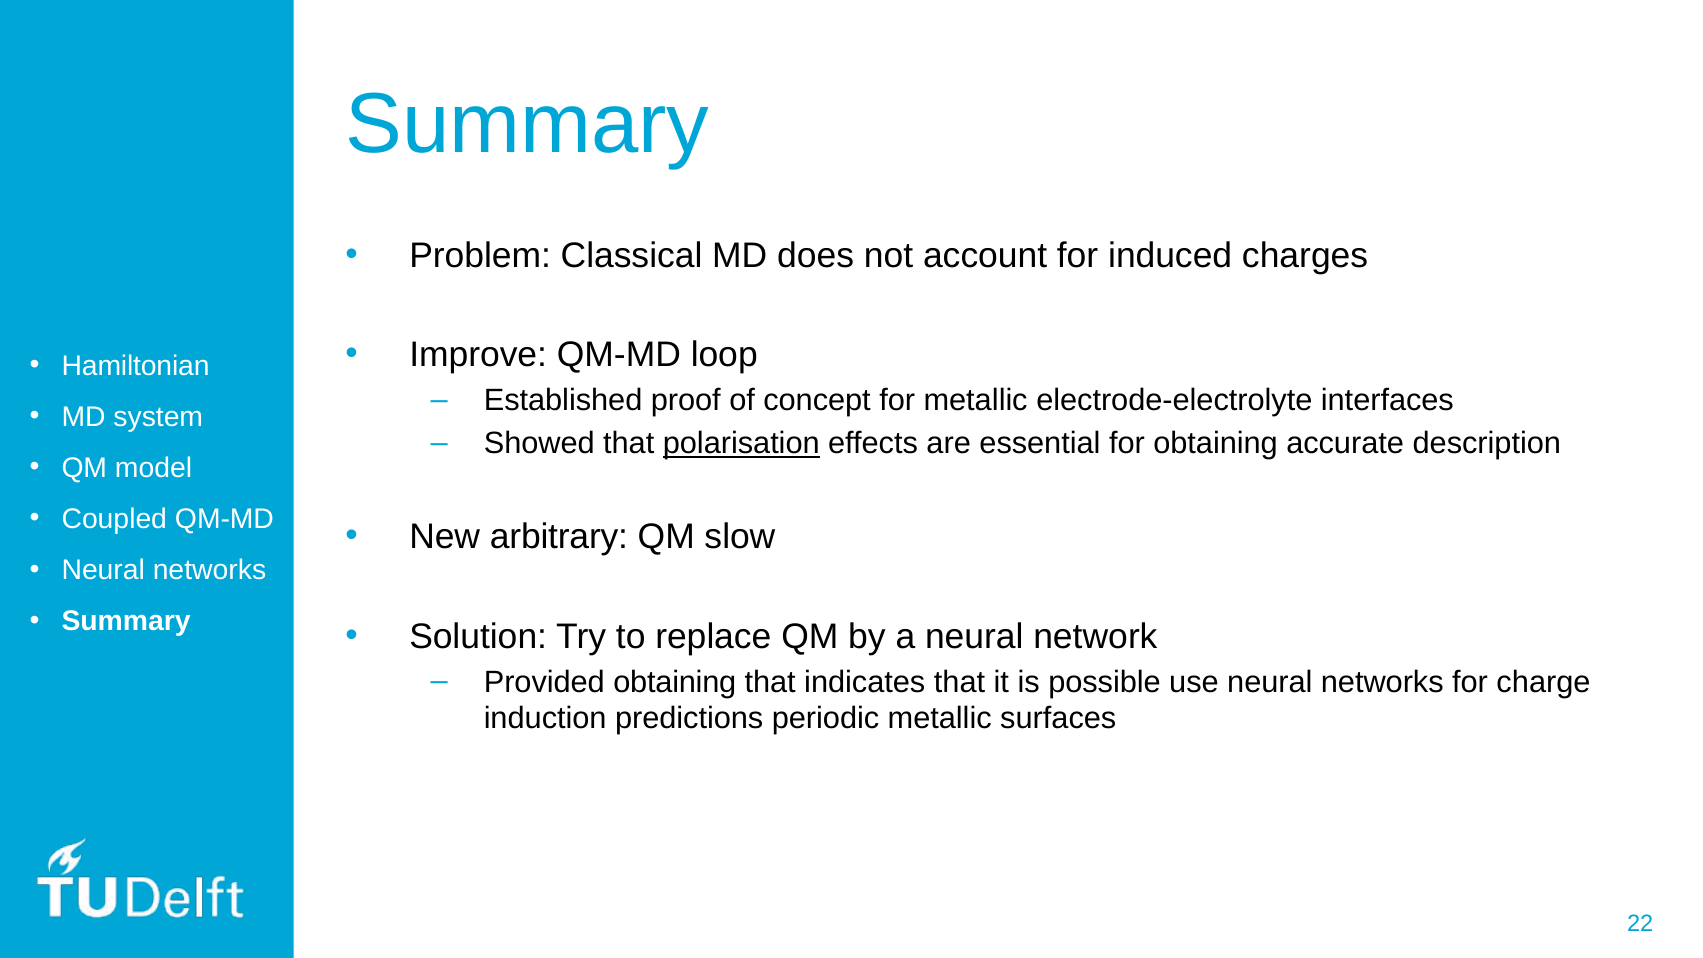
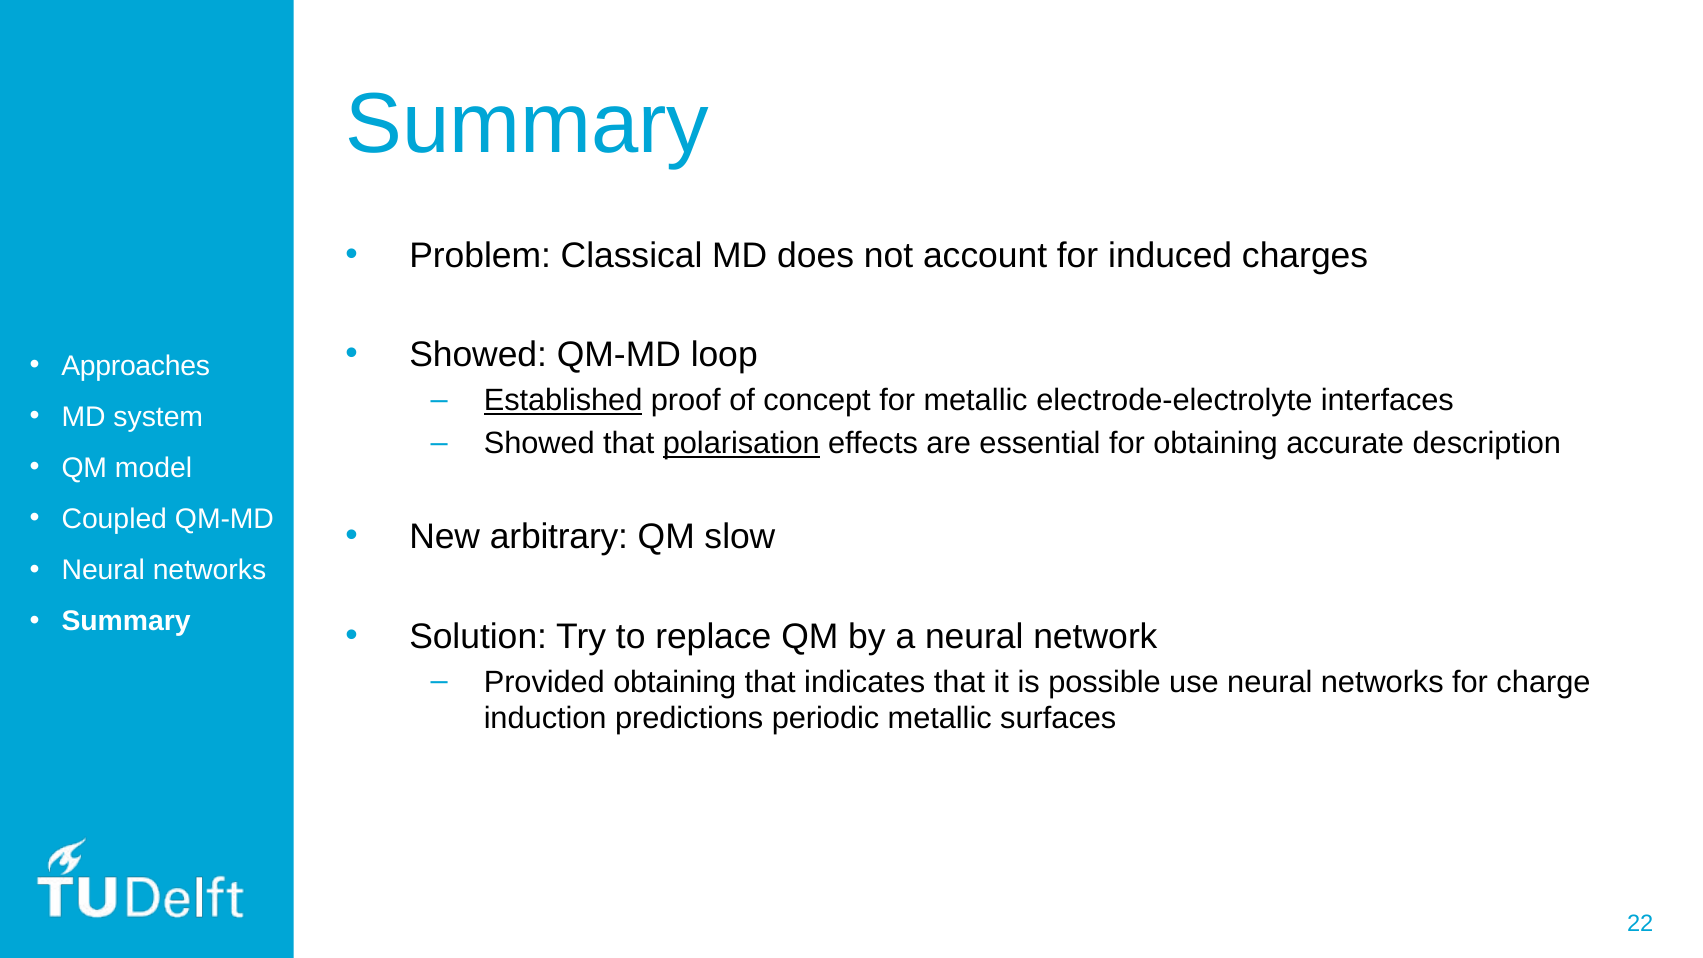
Improve: Improve -> Showed (478, 355)
Hamiltonian: Hamiltonian -> Approaches (136, 366)
Established underline: none -> present (563, 401)
